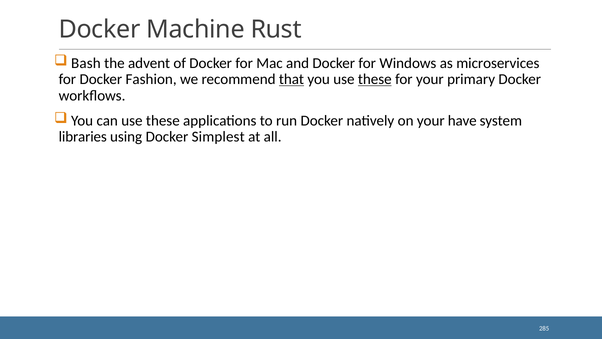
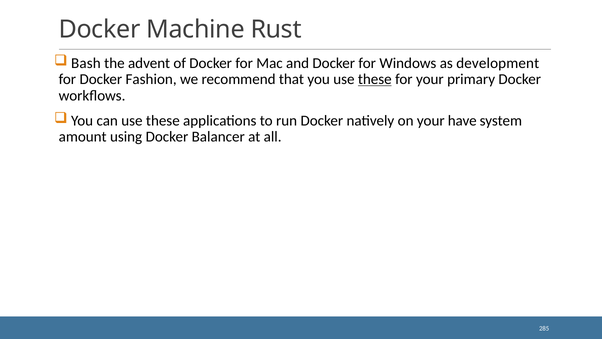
microservices: microservices -> development (498, 63)
that underline: present -> none (291, 79)
libraries: libraries -> amount (83, 137)
Simplest: Simplest -> Balancer (218, 137)
